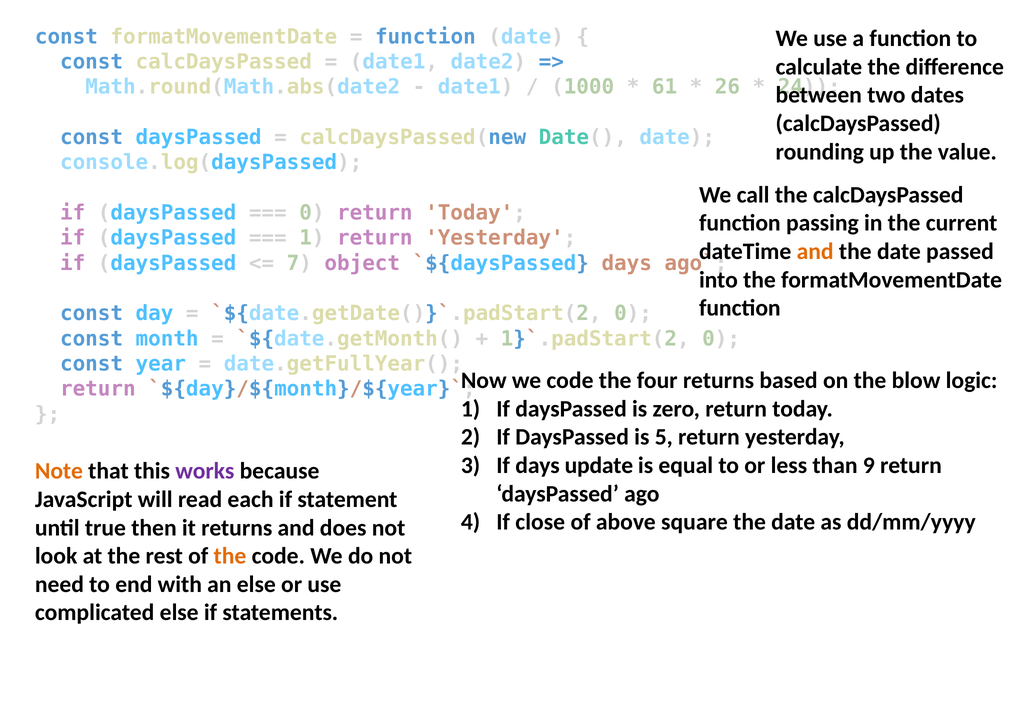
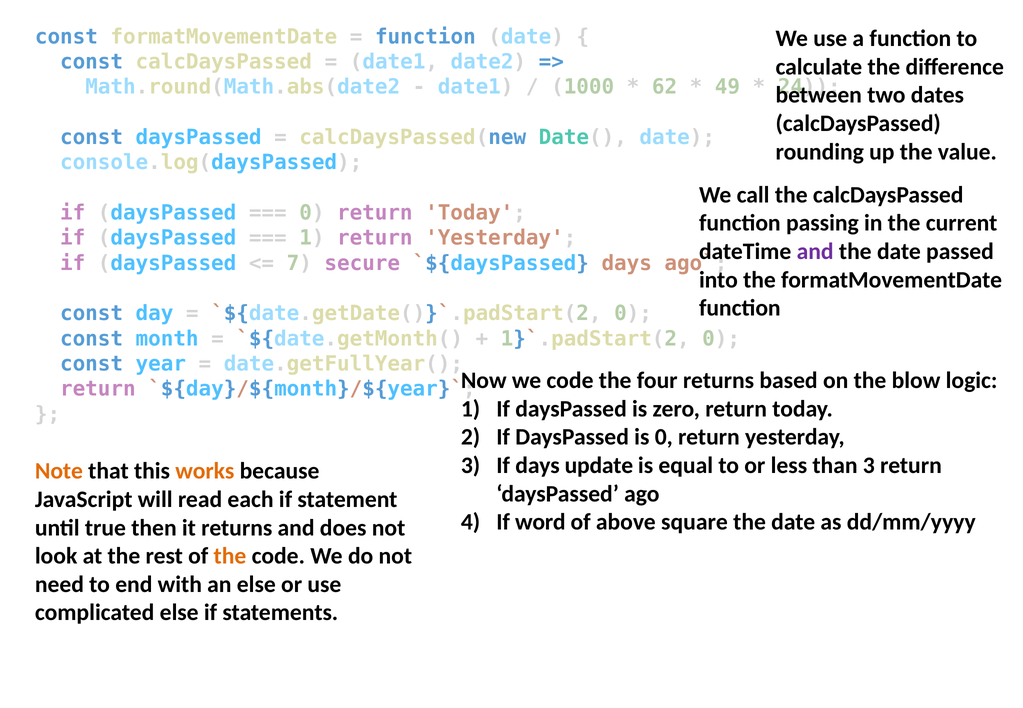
61: 61 -> 62 (665, 87)
26: 26 -> 49 (727, 87)
and colour: orange -> purple (815, 252)
object: object -> secure (362, 263)
is 5: 5 -> 0 (664, 437)
than 9: 9 -> 3 (869, 466)
works colour: purple -> orange (205, 471)
close: close -> word (540, 522)
